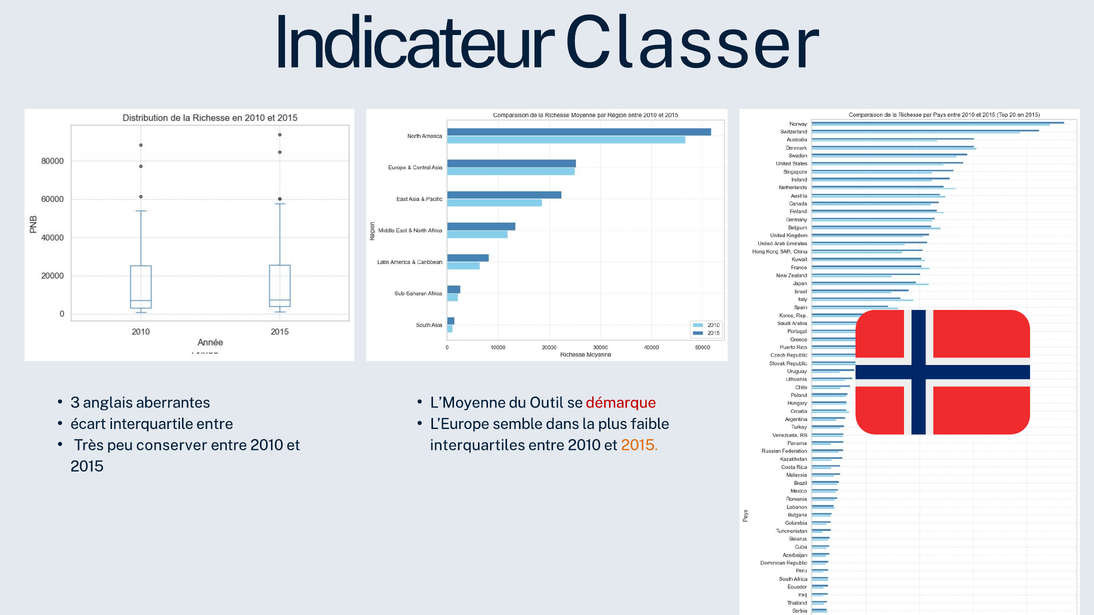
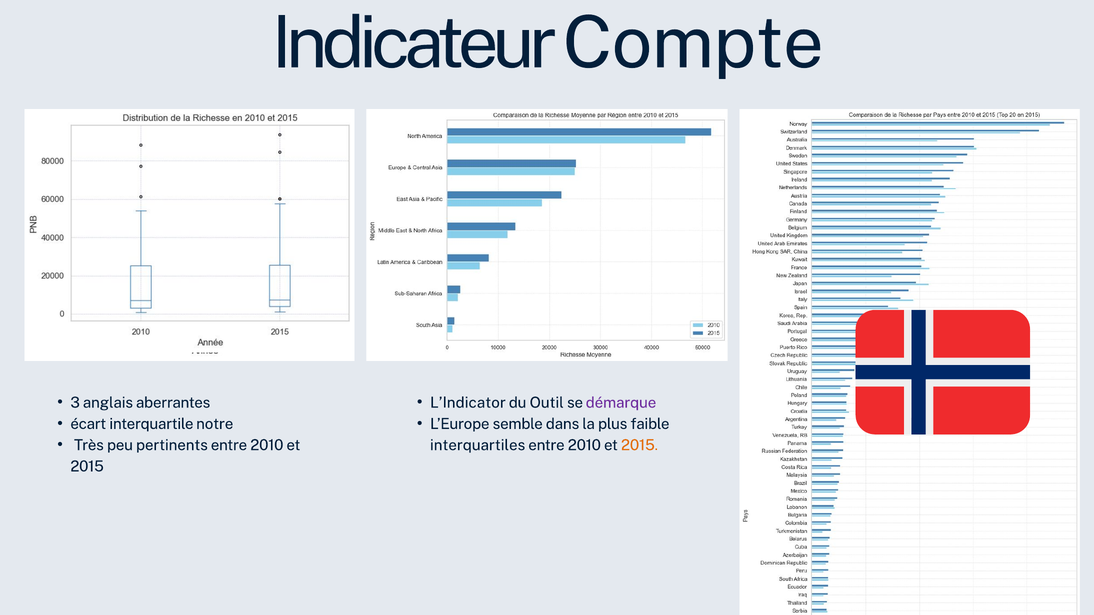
Classer: Classer -> Compte (693, 44)
L’Moyenne: L’Moyenne -> L’Indicator (468, 403)
démarque colour: red -> purple (621, 403)
interquartile entre: entre -> notre (215, 424)
conserver: conserver -> pertinents (172, 445)
